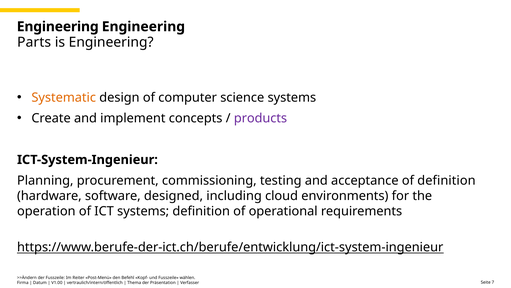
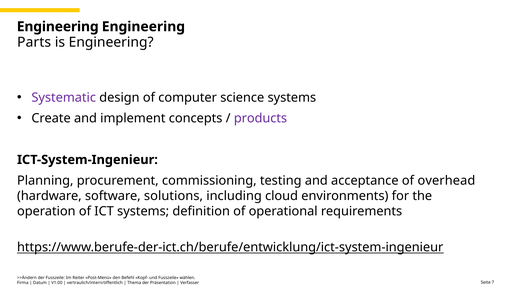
Systematic colour: orange -> purple (64, 97)
of definition: definition -> overhead (446, 180)
designed: designed -> solutions (173, 195)
